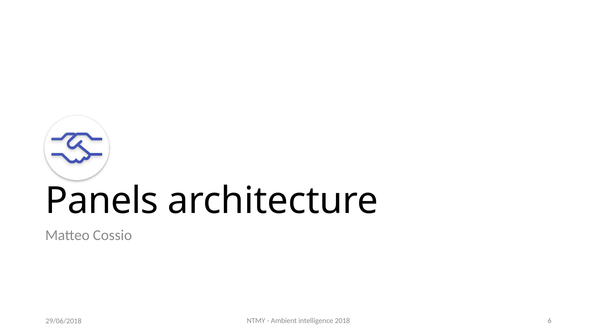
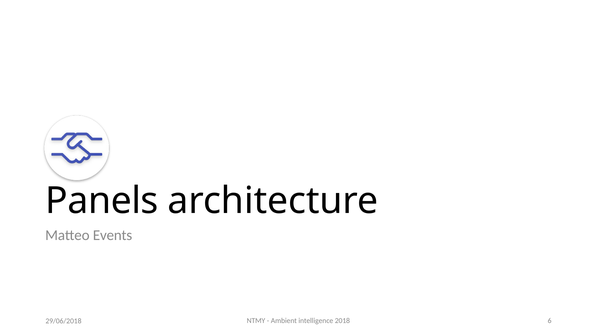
Cossio: Cossio -> Events (113, 235)
